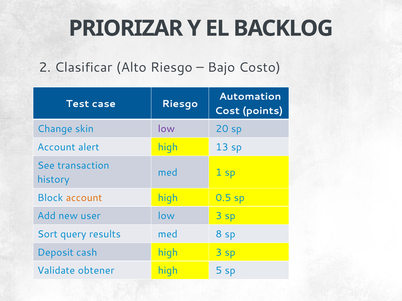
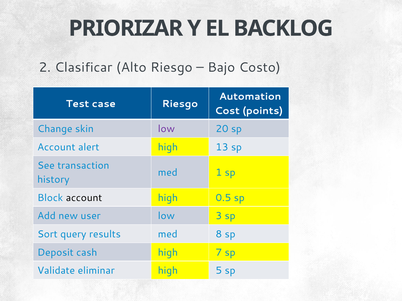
account colour: orange -> black (84, 198)
high 3: 3 -> 7 (219, 253)
obtener: obtener -> eliminar (96, 271)
